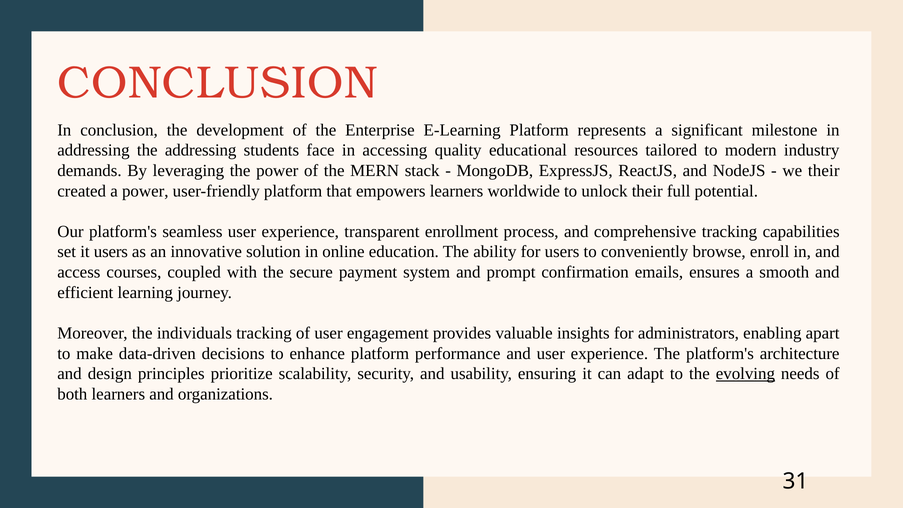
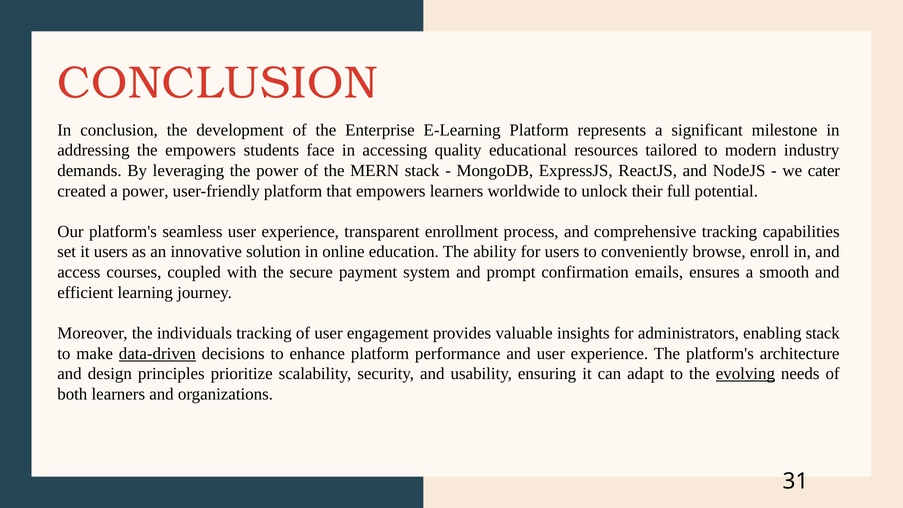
the addressing: addressing -> empowers (201, 150)
we their: their -> cater (824, 171)
enabling apart: apart -> stack (823, 333)
data-driven underline: none -> present (157, 354)
